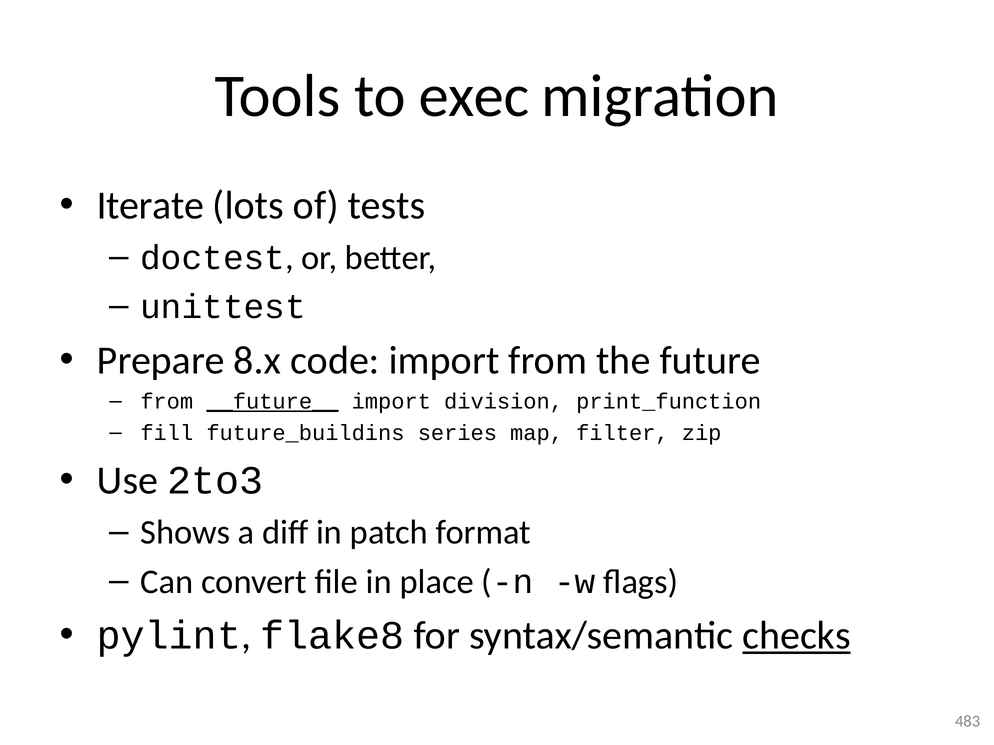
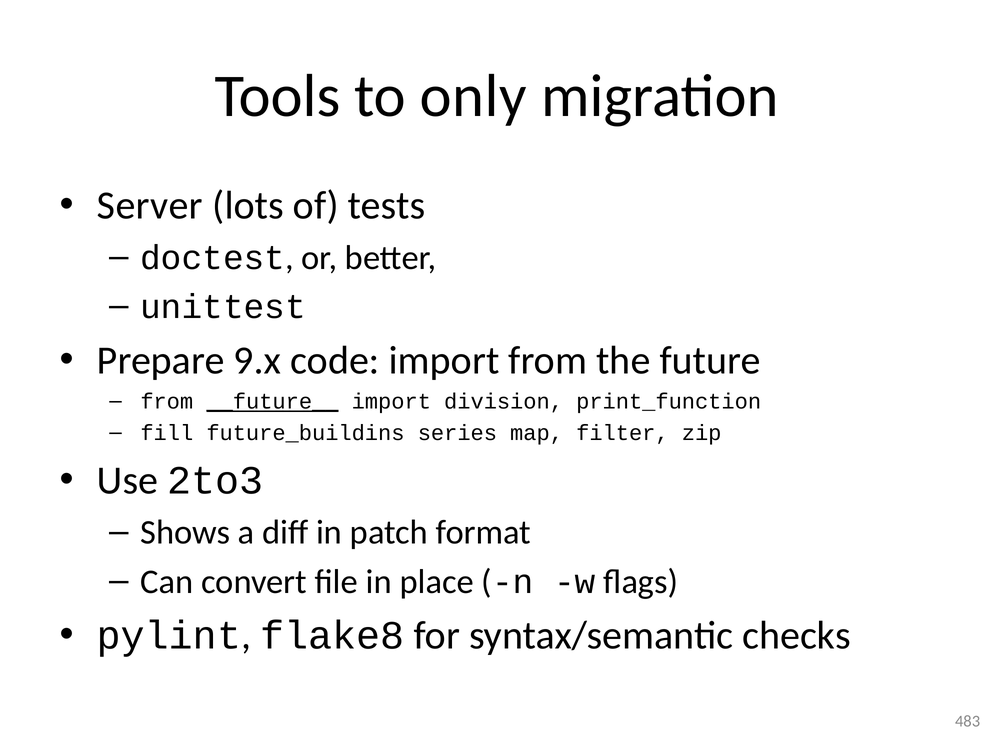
exec: exec -> only (473, 96)
Iterate: Iterate -> Server (150, 206)
8.x: 8.x -> 9.x (257, 361)
checks underline: present -> none (797, 636)
